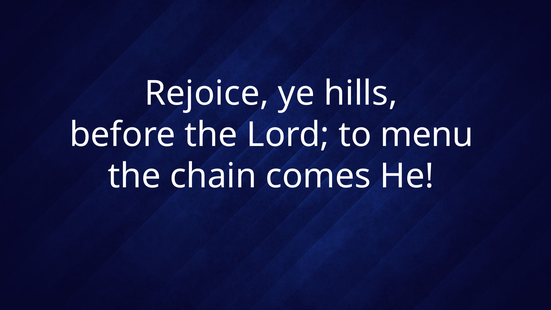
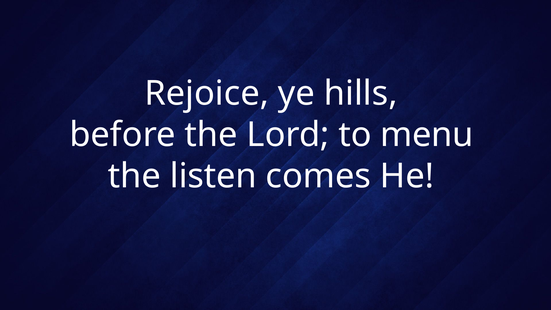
chain: chain -> listen (213, 176)
